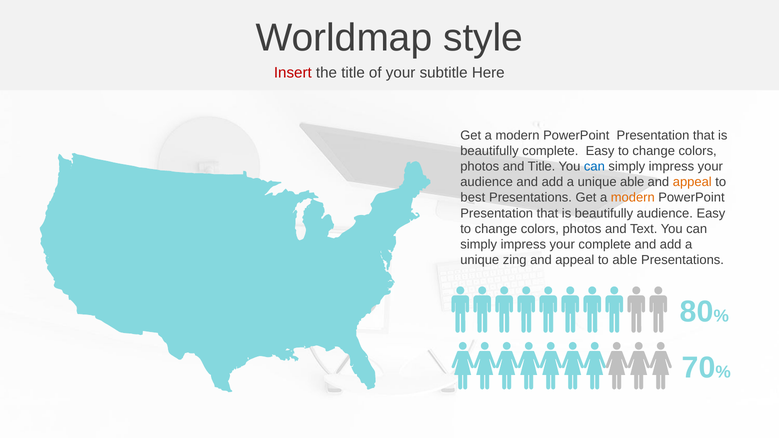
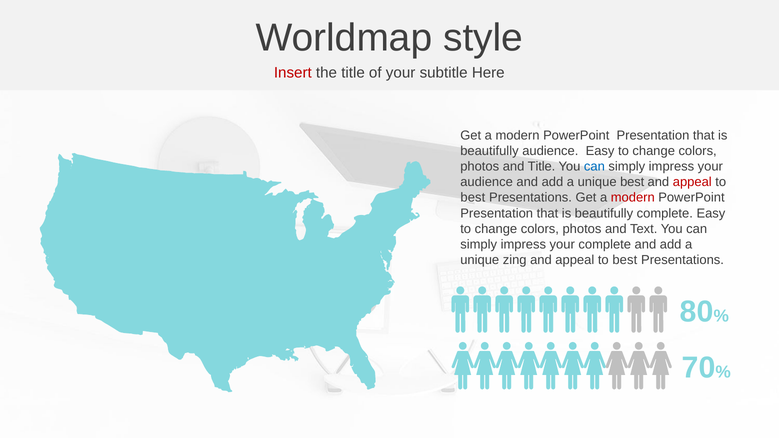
beautifully complete: complete -> audience (550, 151)
unique able: able -> best (632, 182)
appeal colour: orange -> red (692, 182)
modern colour: orange -> red (633, 198)
beautifully audience: audience -> complete (665, 213)
able: able -> best (625, 260)
